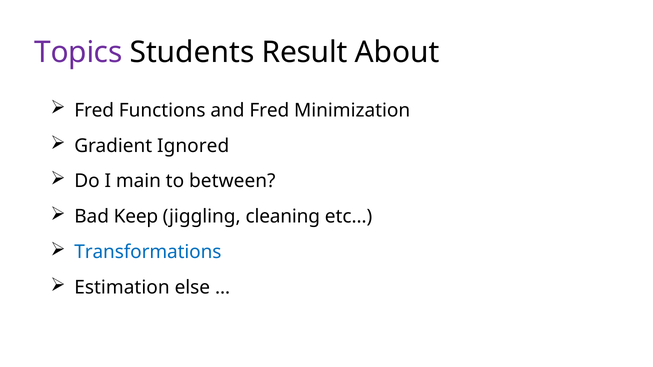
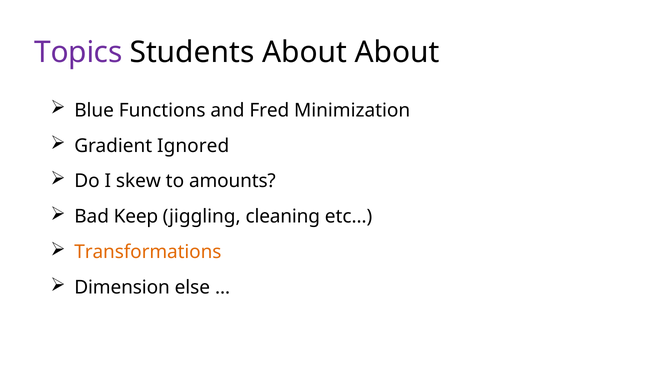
Students Result: Result -> About (305, 52)
Fred: Fred -> Blue (94, 110)
main: main -> skew (138, 181)
between: between -> amounts (232, 181)
Transformations colour: blue -> orange (148, 252)
Estimation: Estimation -> Dimension (122, 288)
